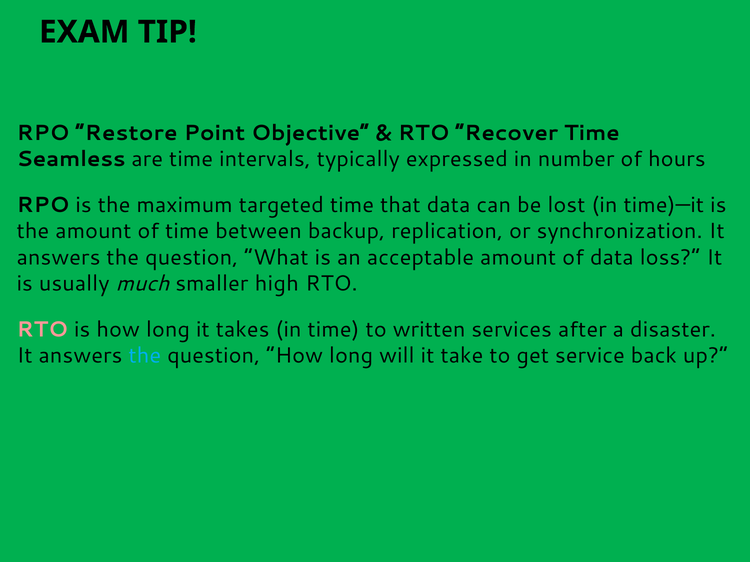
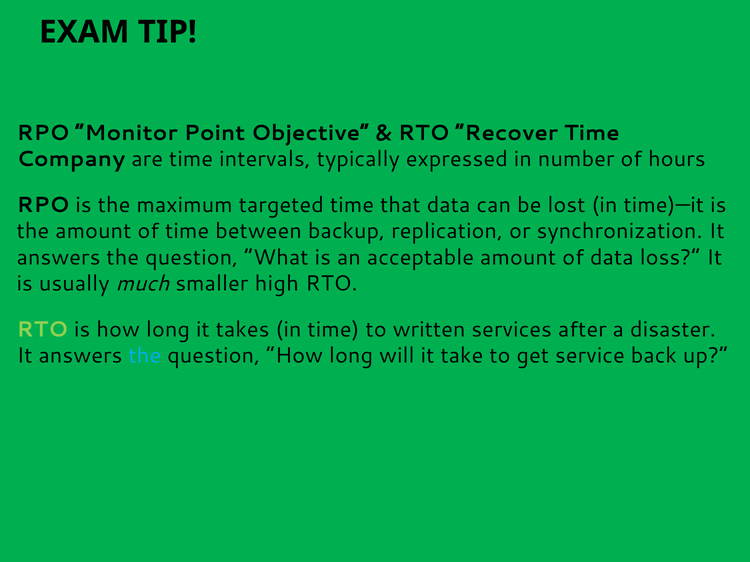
Restore: Restore -> Monitor (127, 133)
Seamless: Seamless -> Company (71, 159)
RTO colour: pink -> light green (42, 330)
